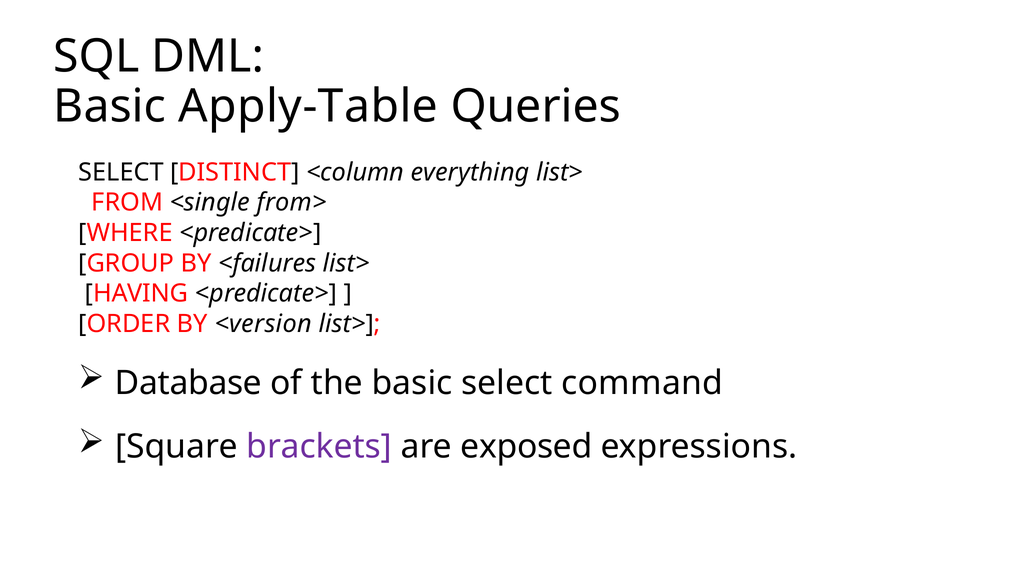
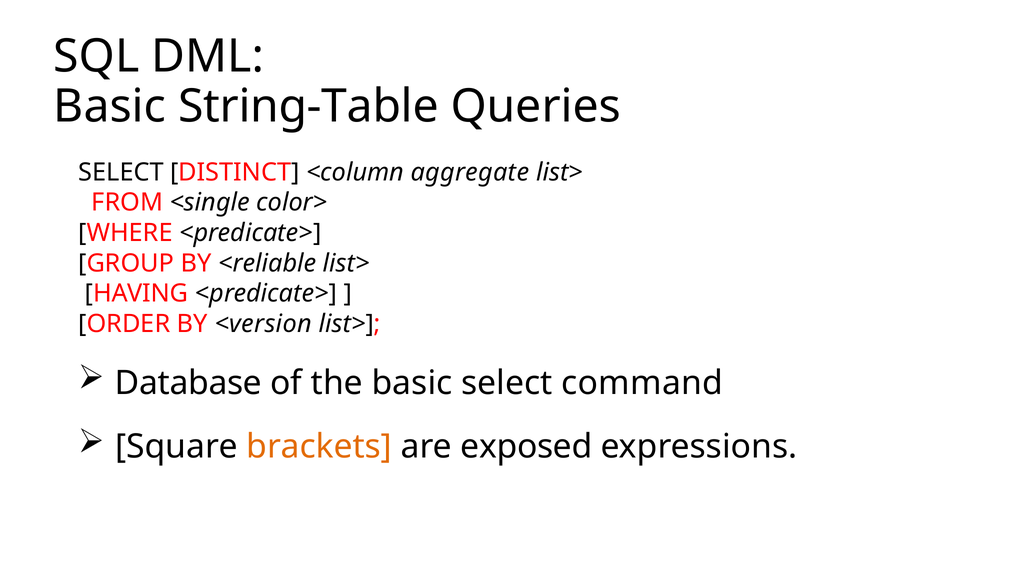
Apply-Table: Apply-Table -> String-Table (308, 106)
everything: everything -> aggregate (470, 172)
from>: from> -> color> (292, 203)
<failures: <failures -> <reliable (267, 263)
brackets colour: purple -> orange (319, 447)
